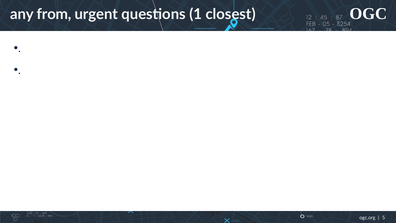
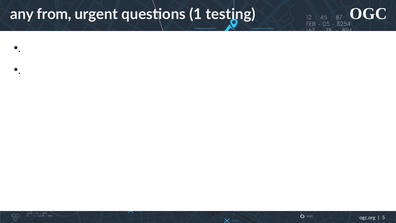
closest: closest -> testing (231, 14)
